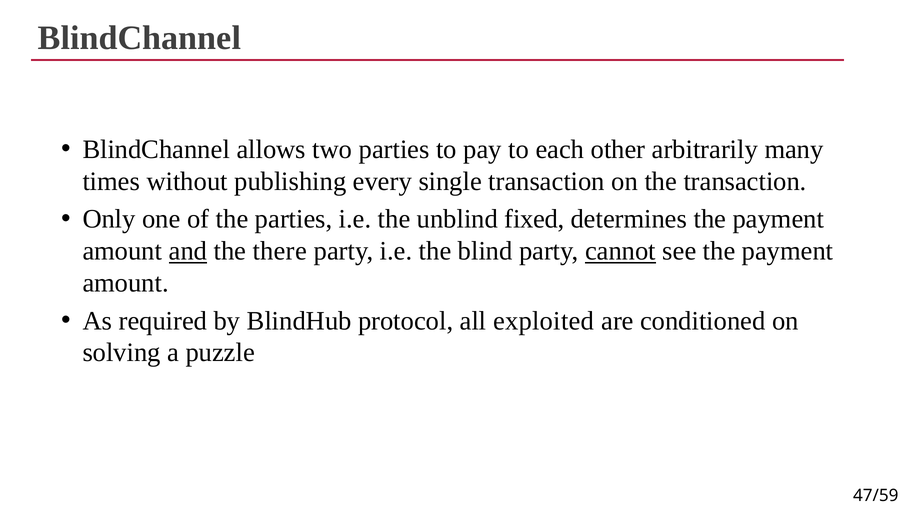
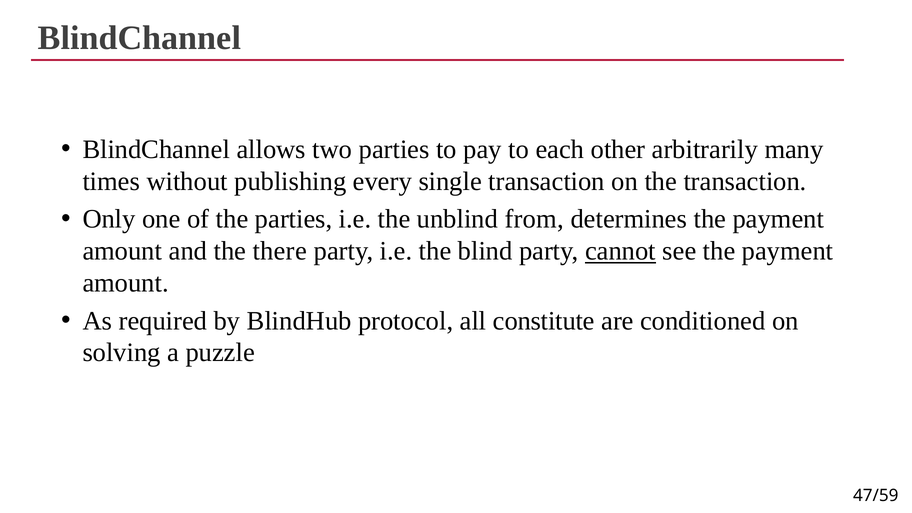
fixed: fixed -> from (534, 219)
and underline: present -> none (188, 251)
exploited: exploited -> constitute (544, 321)
